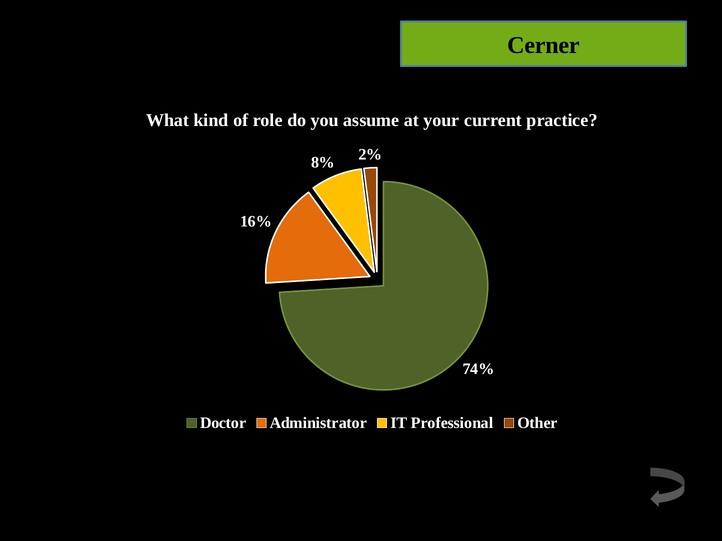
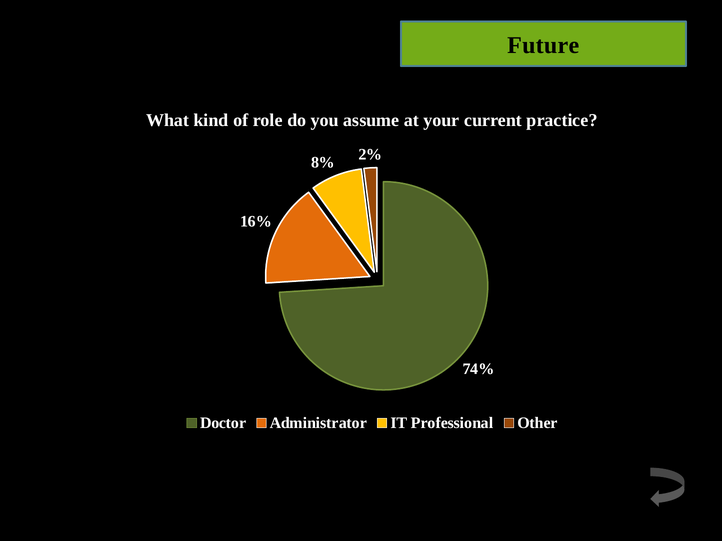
Cerner: Cerner -> Future (543, 46)
